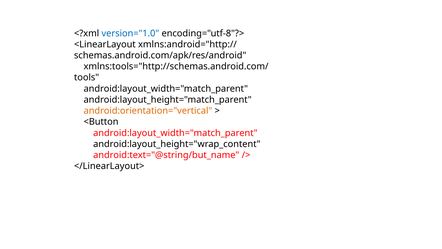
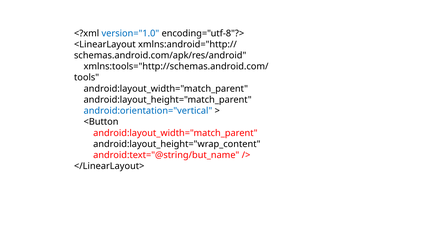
android:orientation="vertical colour: orange -> blue (148, 111)
